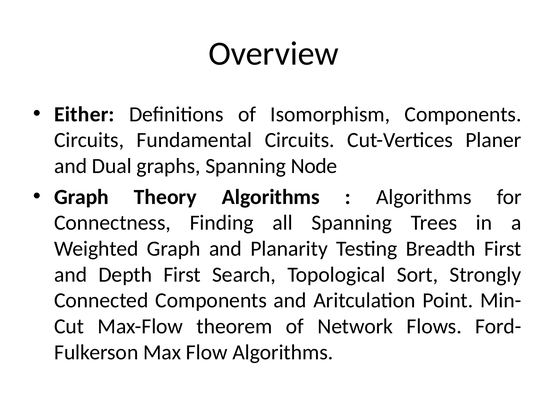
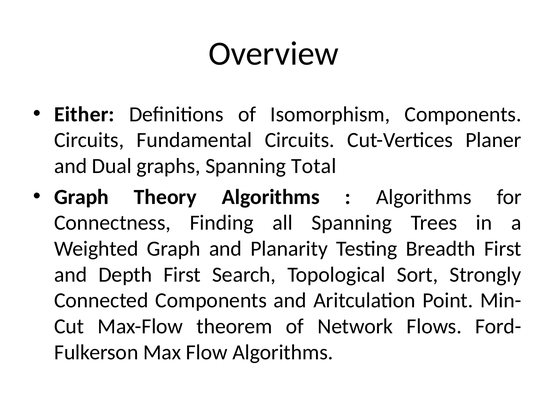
Node: Node -> Total (314, 166)
